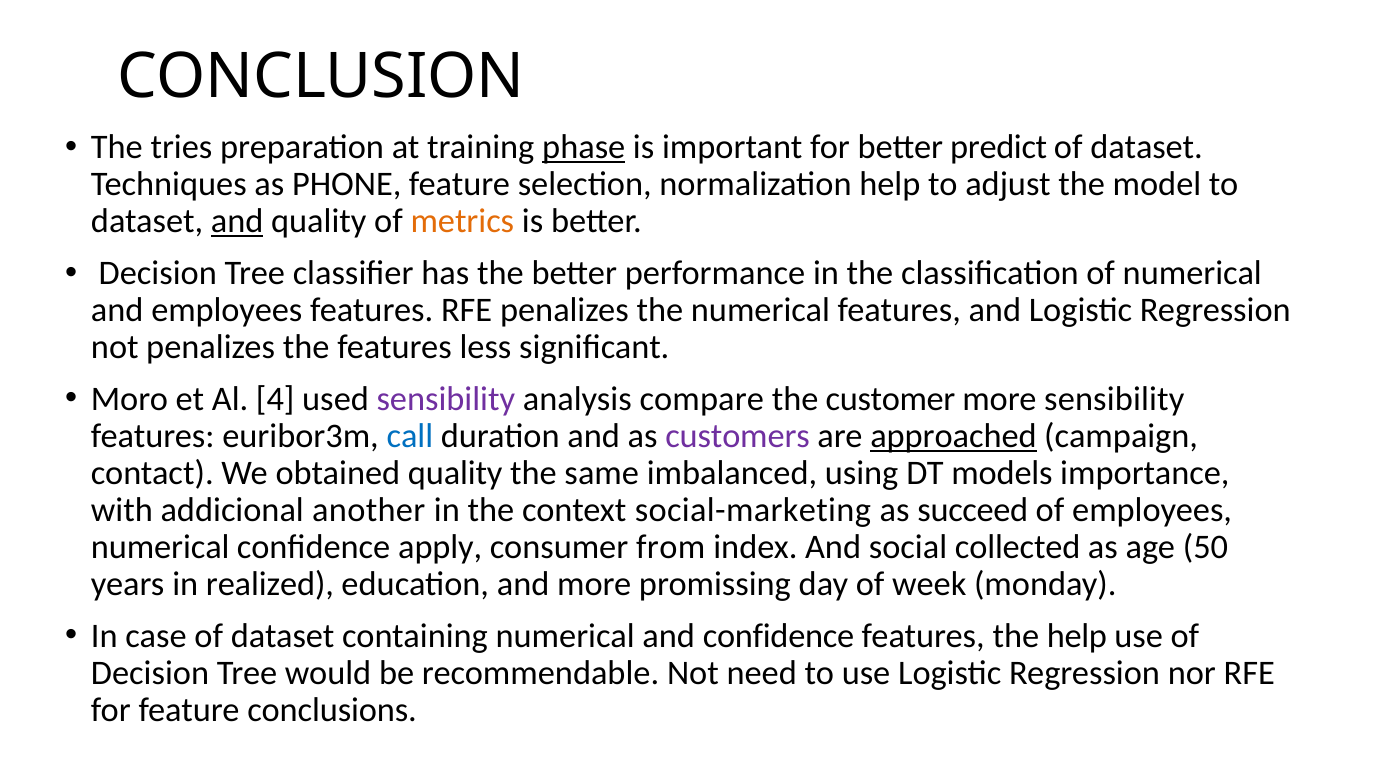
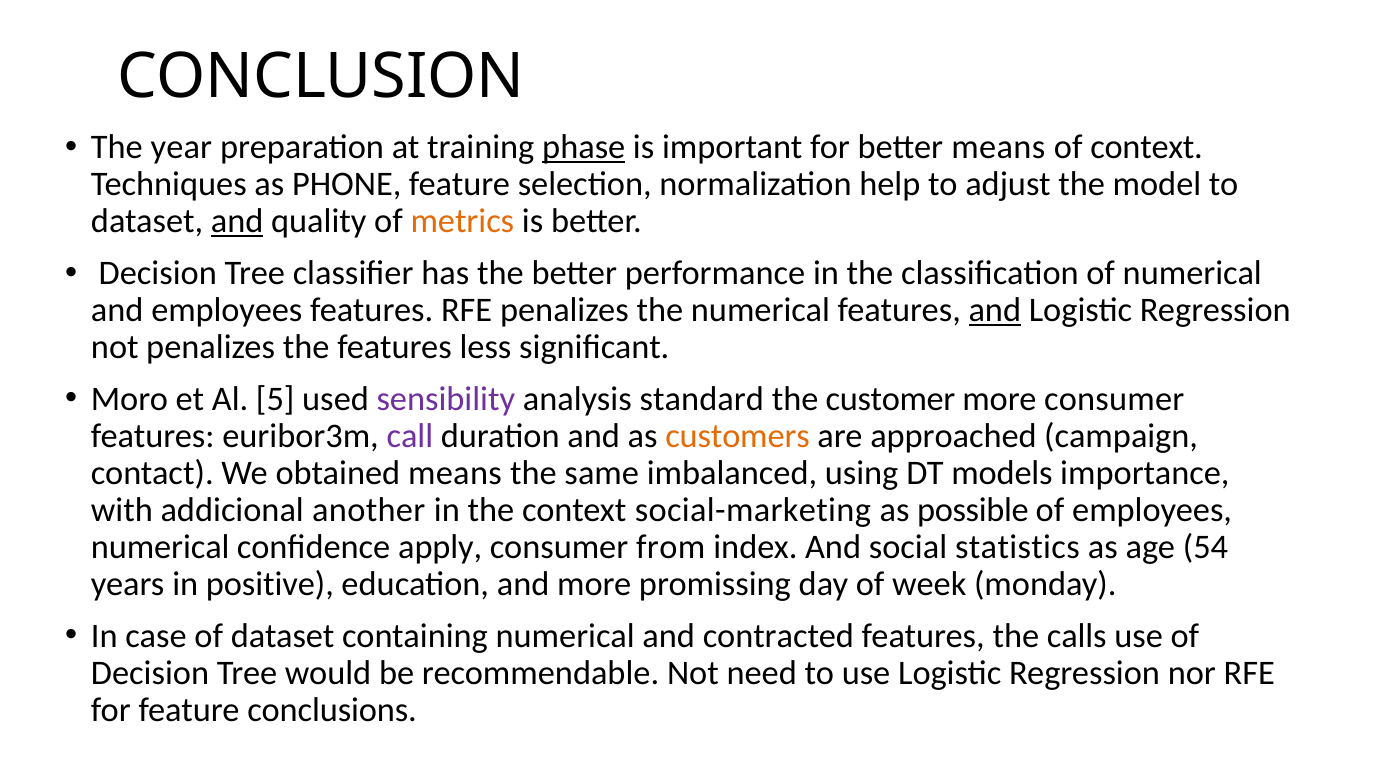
tries: tries -> year (181, 147)
better predict: predict -> means (998, 147)
dataset: dataset -> context (1147, 147)
and underline: none -> present (995, 310)
4: 4 -> 5 (275, 399)
compare: compare -> standard (702, 399)
more sensibility: sensibility -> consumer (1114, 399)
call colour: blue -> purple (410, 436)
customers colour: purple -> orange (738, 436)
approached underline: present -> none (953, 436)
obtained quality: quality -> means (455, 473)
succeed: succeed -> possible (973, 510)
collected: collected -> statistics (1017, 547)
50: 50 -> 54 (1205, 547)
realized: realized -> positive (270, 584)
and confidence: confidence -> contracted (778, 636)
the help: help -> calls (1077, 636)
